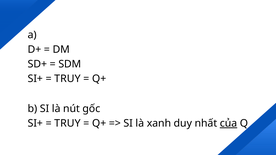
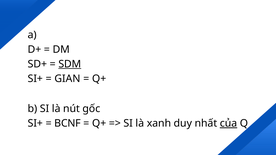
SDM underline: none -> present (70, 64)
TRUY: TRUY -> GIAN (67, 79)
TRUY: TRUY -> BCNF (68, 124)
